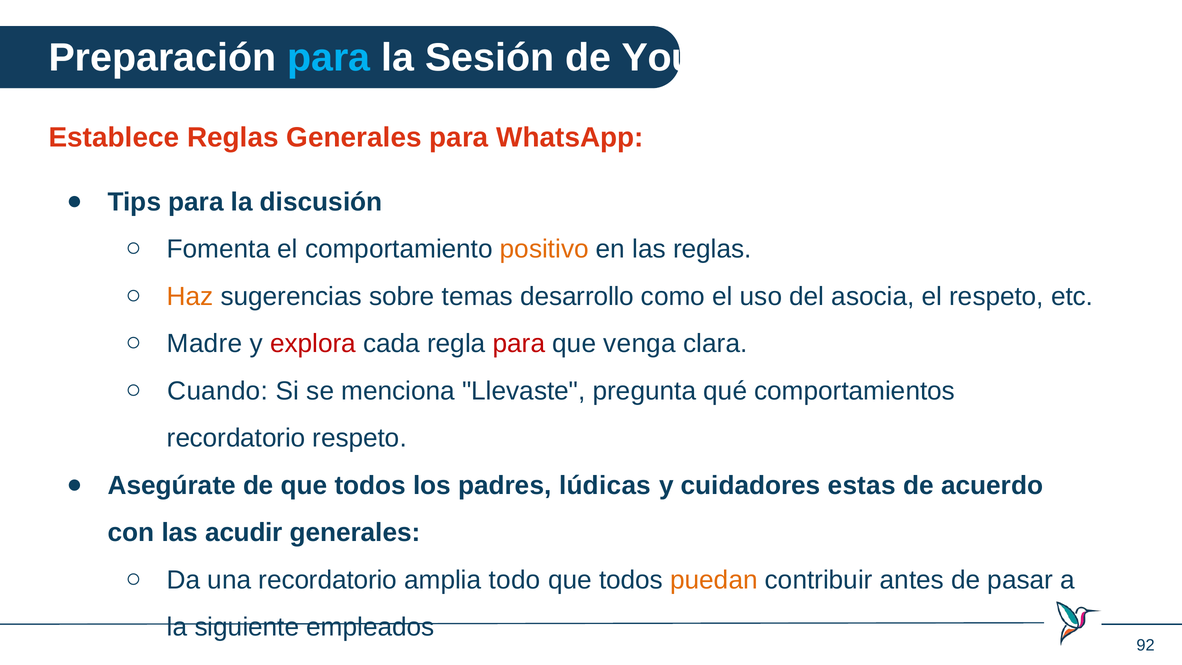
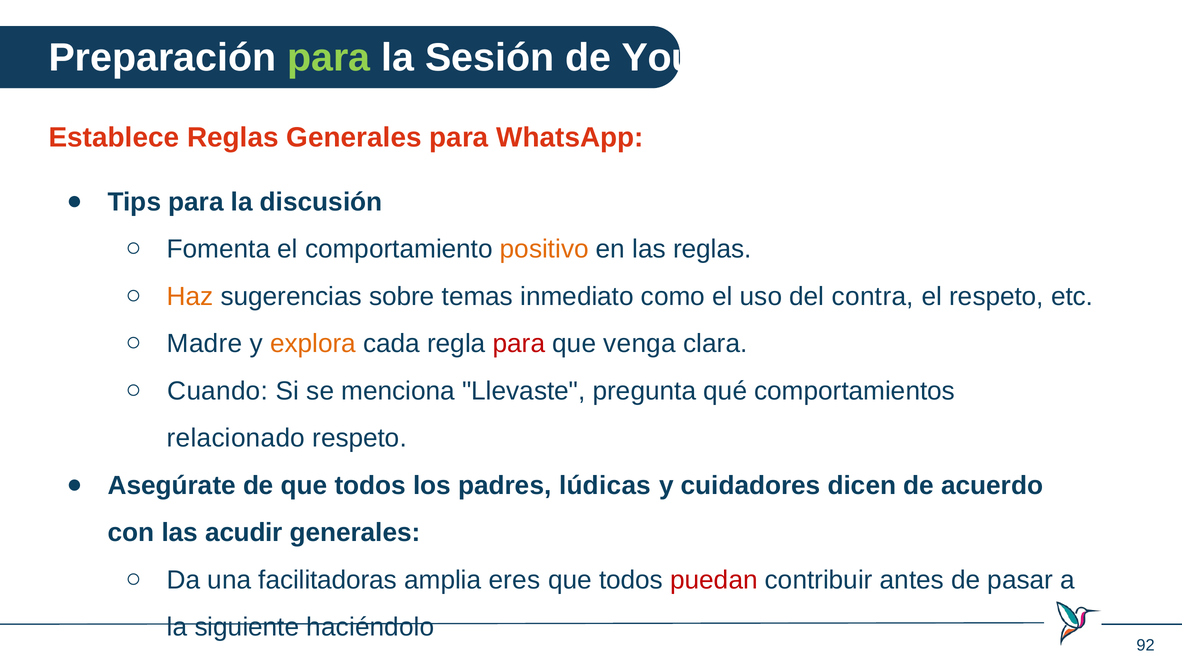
para colour: light blue -> light green (329, 58)
desarrollo: desarrollo -> inmediato (577, 297)
asocia: asocia -> contra (873, 297)
explora colour: red -> orange (313, 344)
recordatorio: recordatorio -> relacionado (236, 438)
estas: estas -> dicen (862, 485)
una recordatorio: recordatorio -> facilitadoras (328, 580)
todo: todo -> eres (515, 580)
puedan colour: orange -> red (714, 580)
empleados: empleados -> haciéndolo (370, 627)
